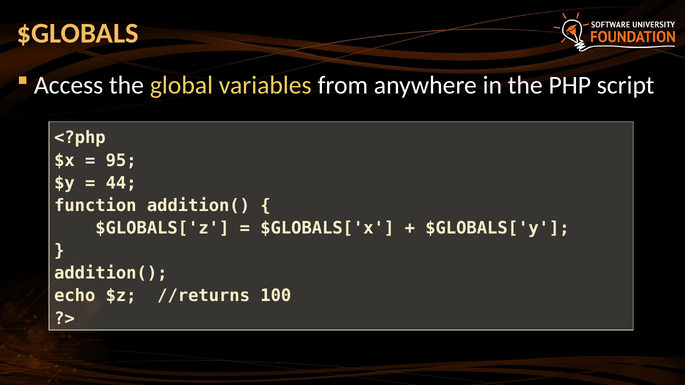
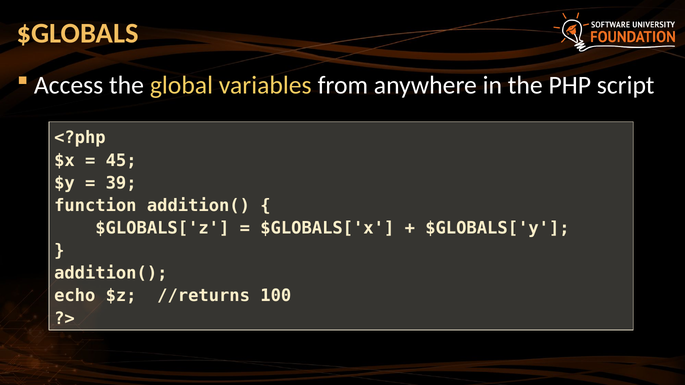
95: 95 -> 45 (121, 161)
44: 44 -> 39 (121, 183)
